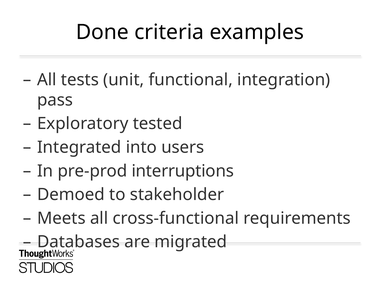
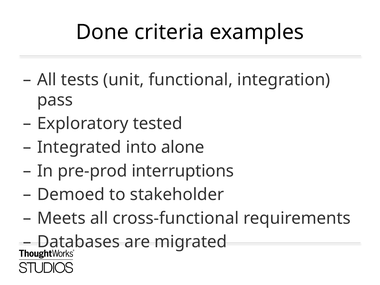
users: users -> alone (183, 147)
